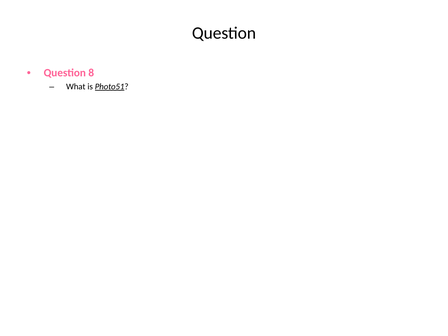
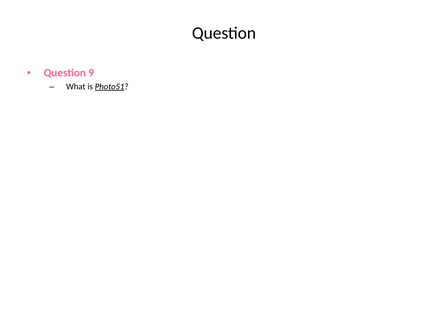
8: 8 -> 9 (91, 73)
